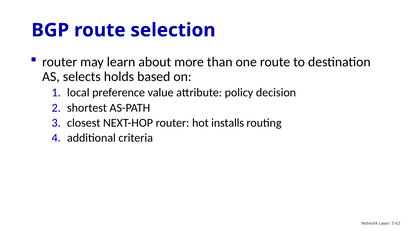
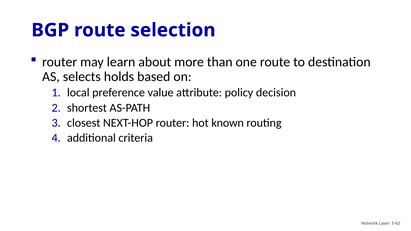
installs: installs -> known (228, 123)
